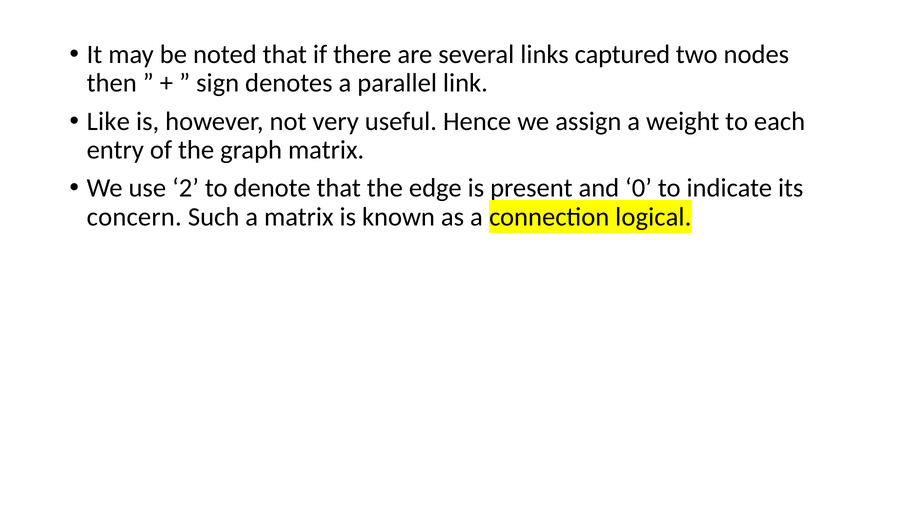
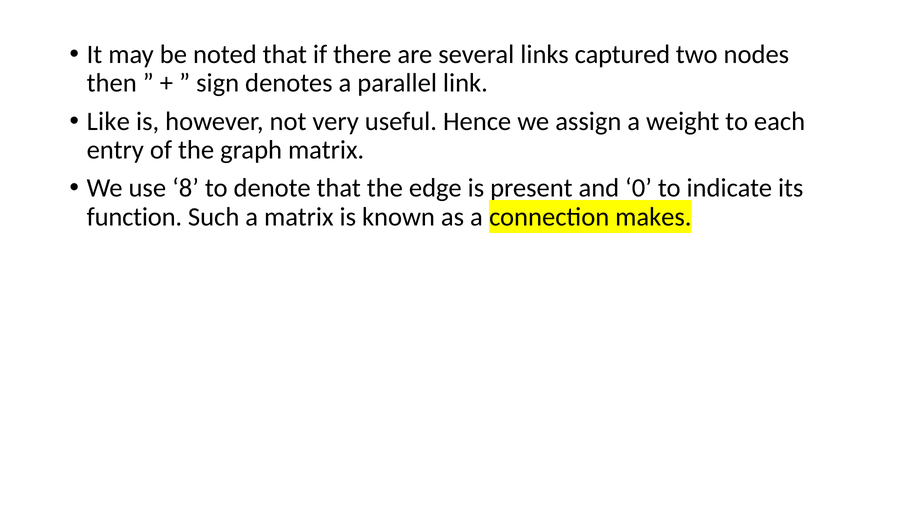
2: 2 -> 8 (186, 188)
concern: concern -> function (134, 217)
logical: logical -> makes (653, 217)
